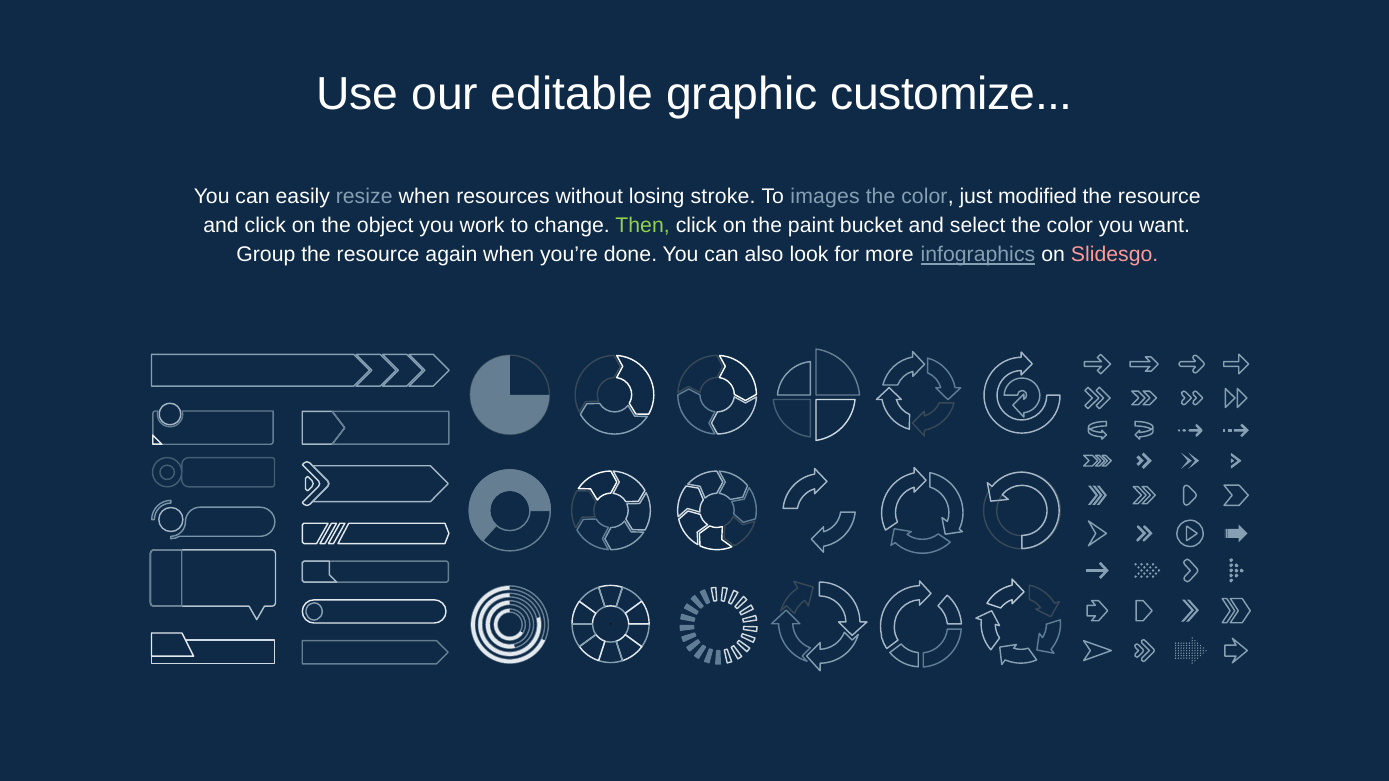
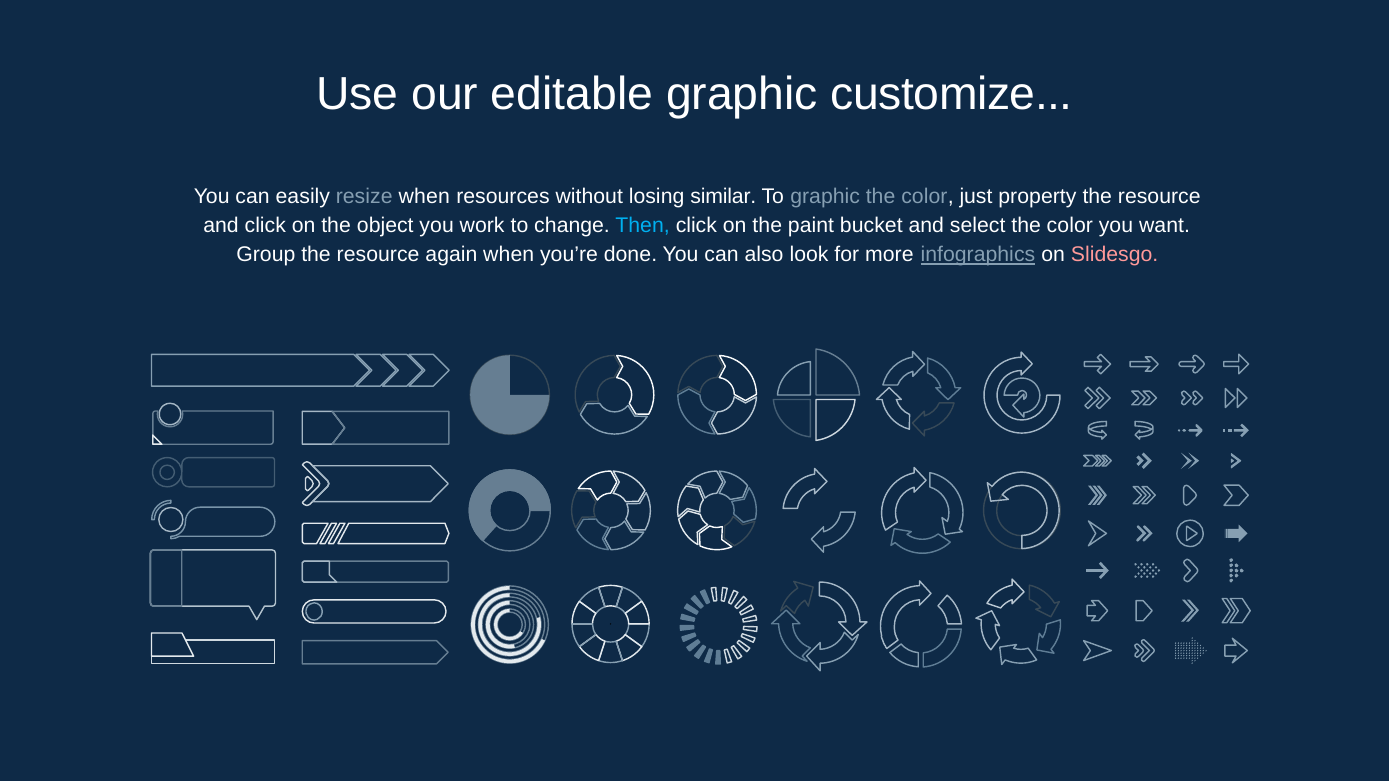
stroke: stroke -> similar (723, 196)
To images: images -> graphic (825, 196)
modified: modified -> property (1037, 196)
Then colour: light green -> light blue (643, 226)
